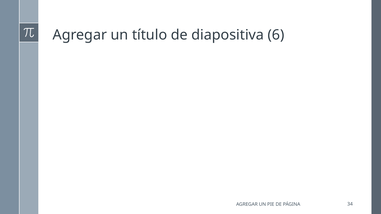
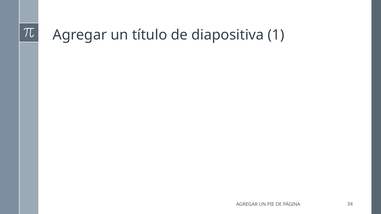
6: 6 -> 1 (276, 35)
